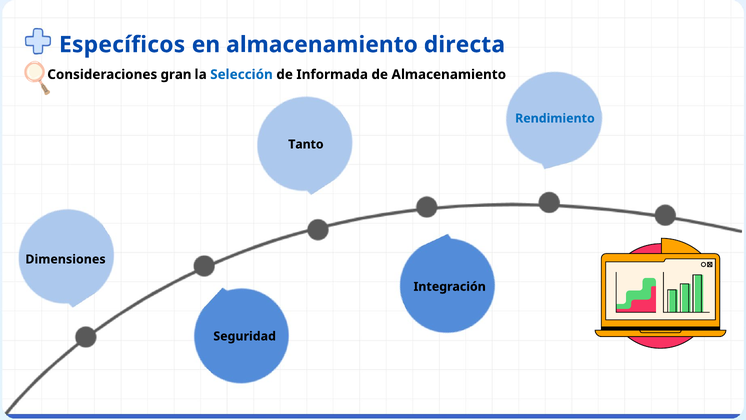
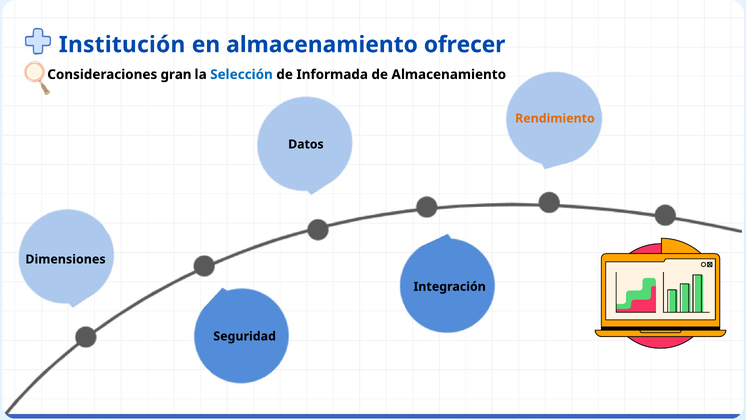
Específicos: Específicos -> Institución (122, 45)
directa: directa -> ofrecer (465, 45)
Rendimiento colour: blue -> orange (555, 118)
Tanto: Tanto -> Datos (306, 144)
